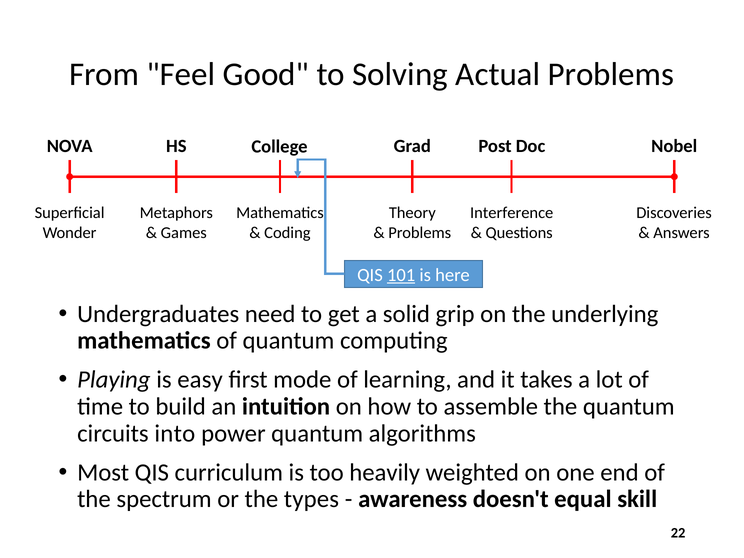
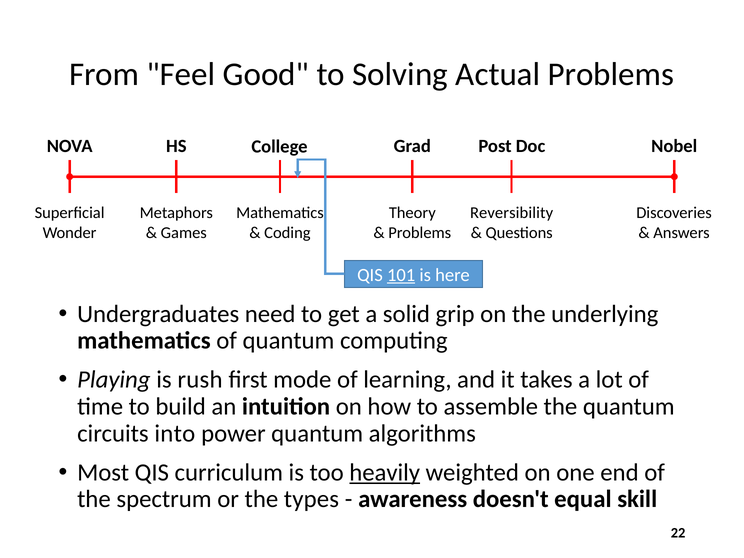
Interference: Interference -> Reversibility (512, 213)
easy: easy -> rush (200, 380)
heavily underline: none -> present (385, 472)
